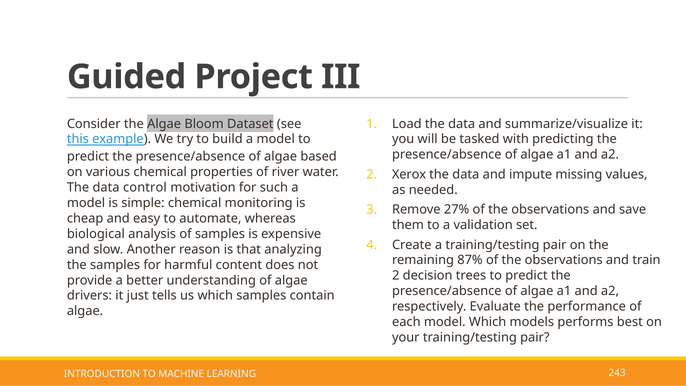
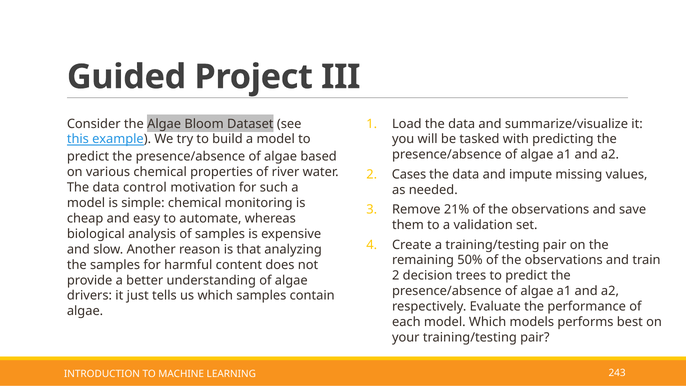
Xerox: Xerox -> Cases (409, 174)
27%: 27% -> 21% (457, 210)
87%: 87% -> 50% (470, 260)
